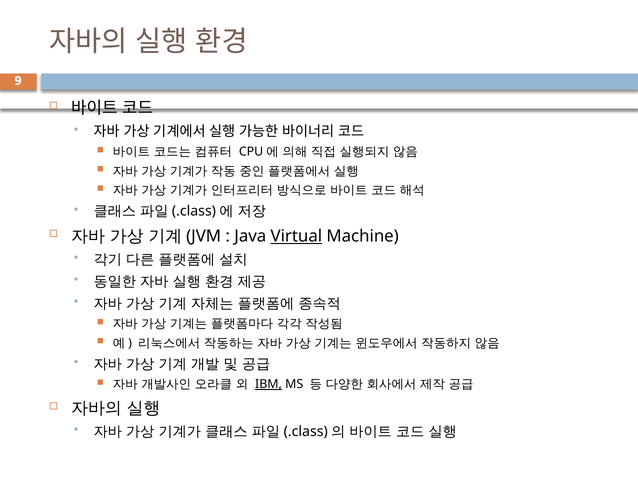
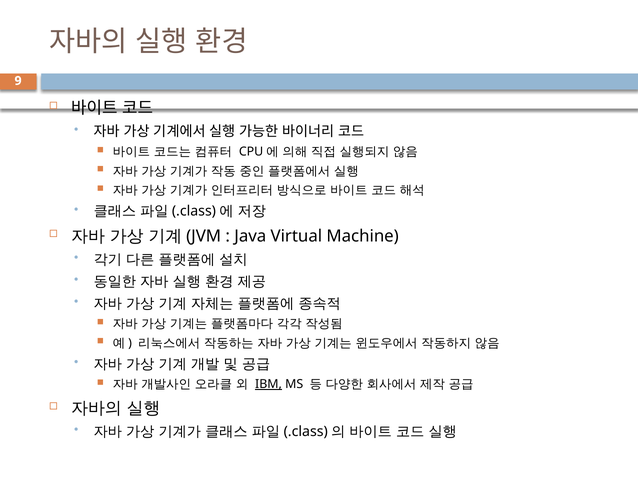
Virtual underline: present -> none (296, 236)
